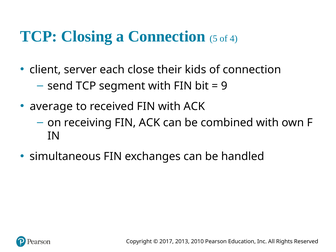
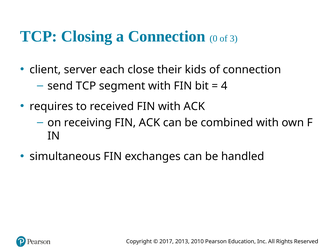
5: 5 -> 0 (213, 39)
4: 4 -> 3 (234, 39)
9: 9 -> 4 (224, 86)
average: average -> requires (51, 106)
